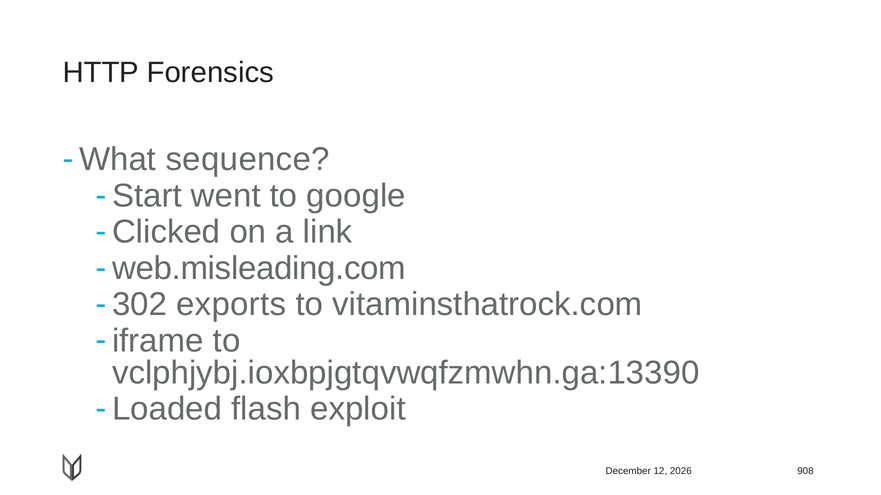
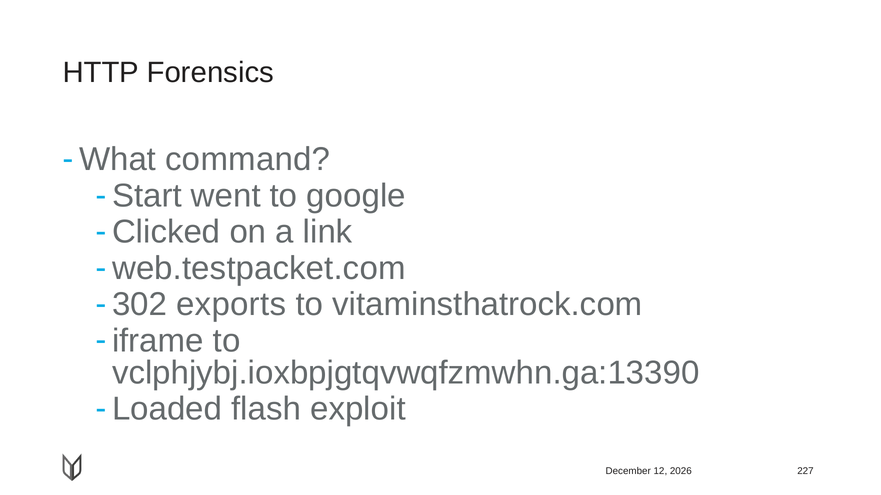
sequence: sequence -> command (248, 160)
web.misleading.com: web.misleading.com -> web.testpacket.com (259, 269)
908: 908 -> 227 (805, 472)
